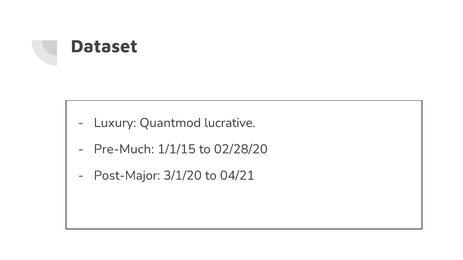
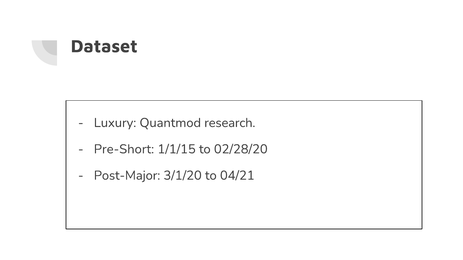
lucrative: lucrative -> research (230, 123)
Pre-Much: Pre-Much -> Pre-Short (124, 149)
